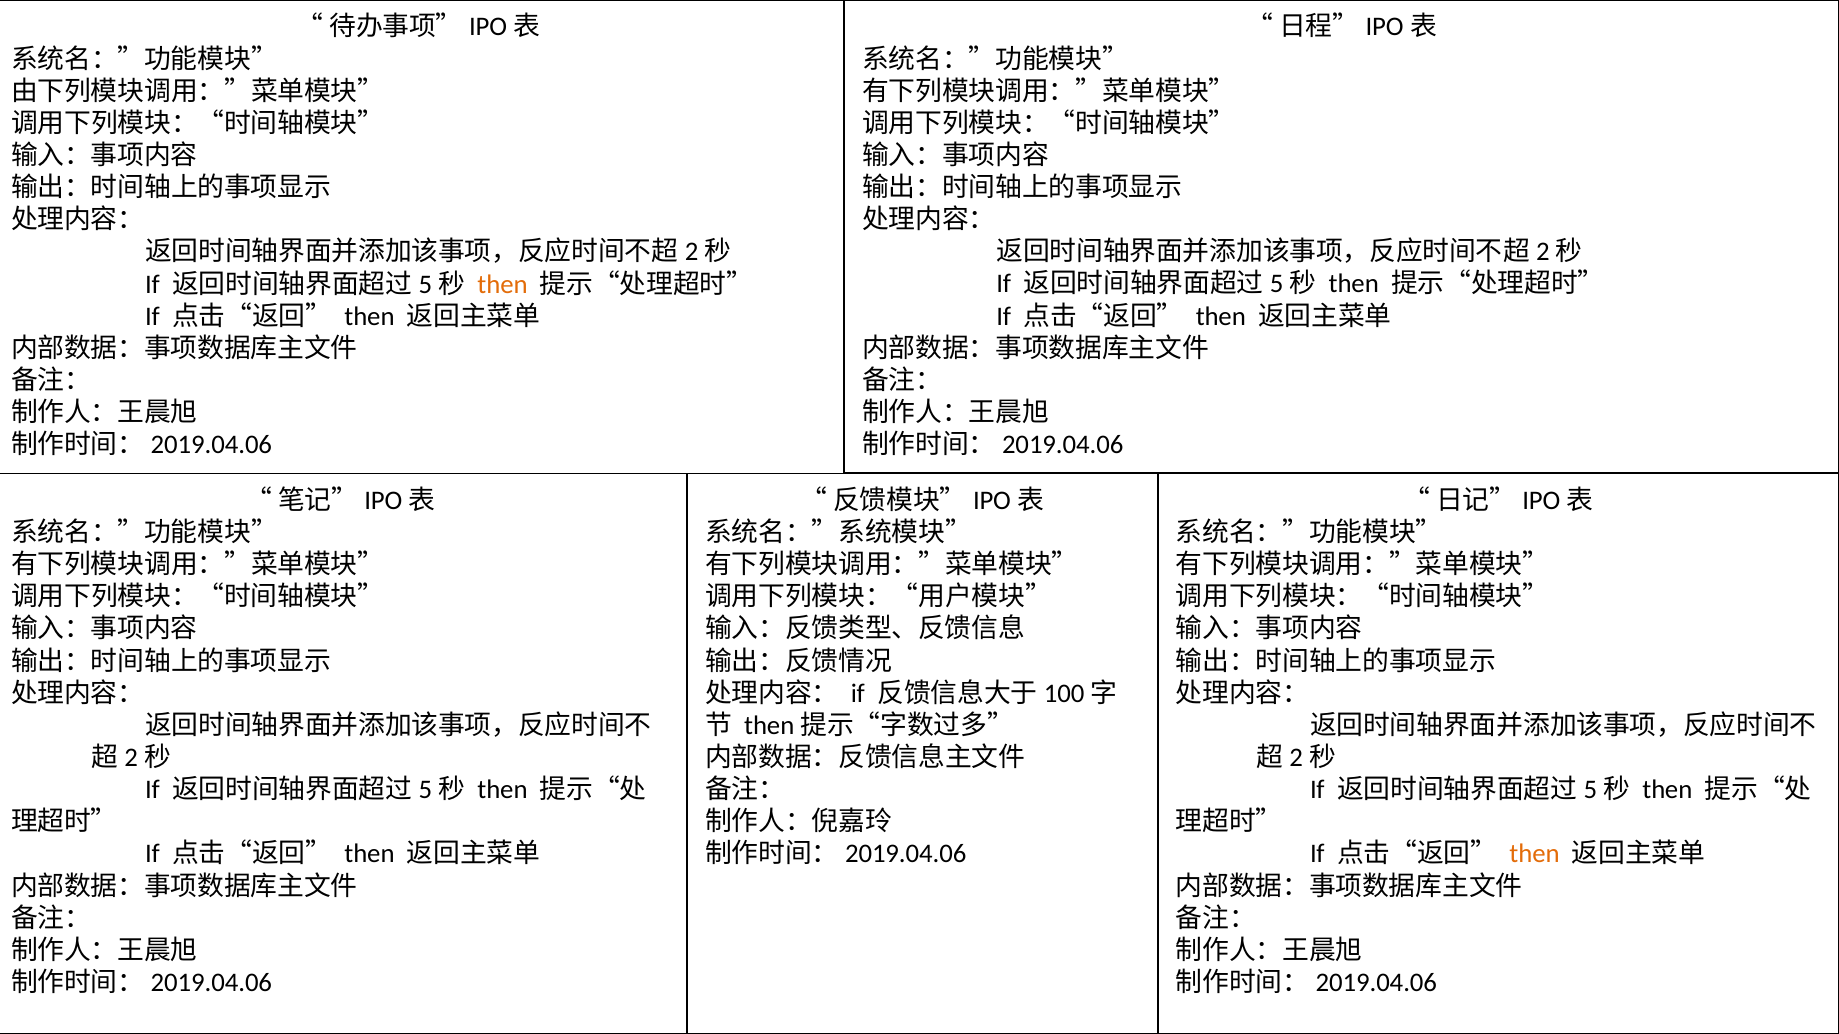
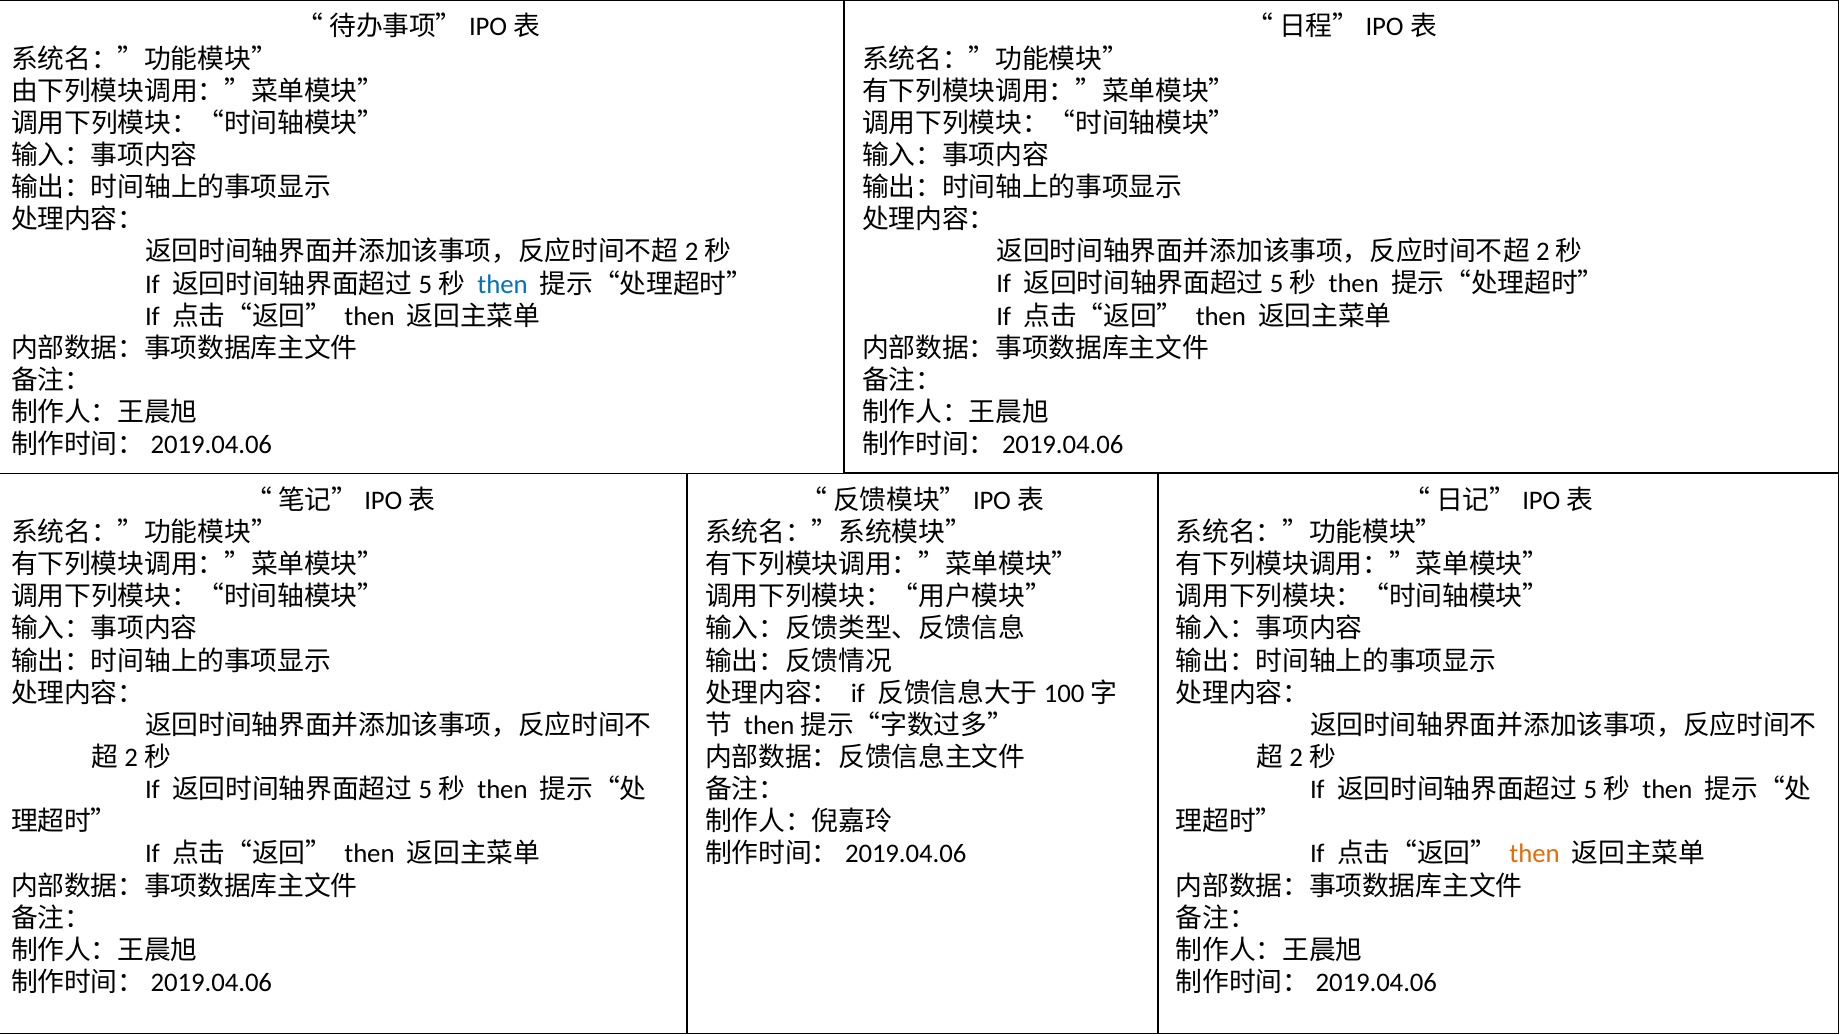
then colour: orange -> blue (503, 284)
